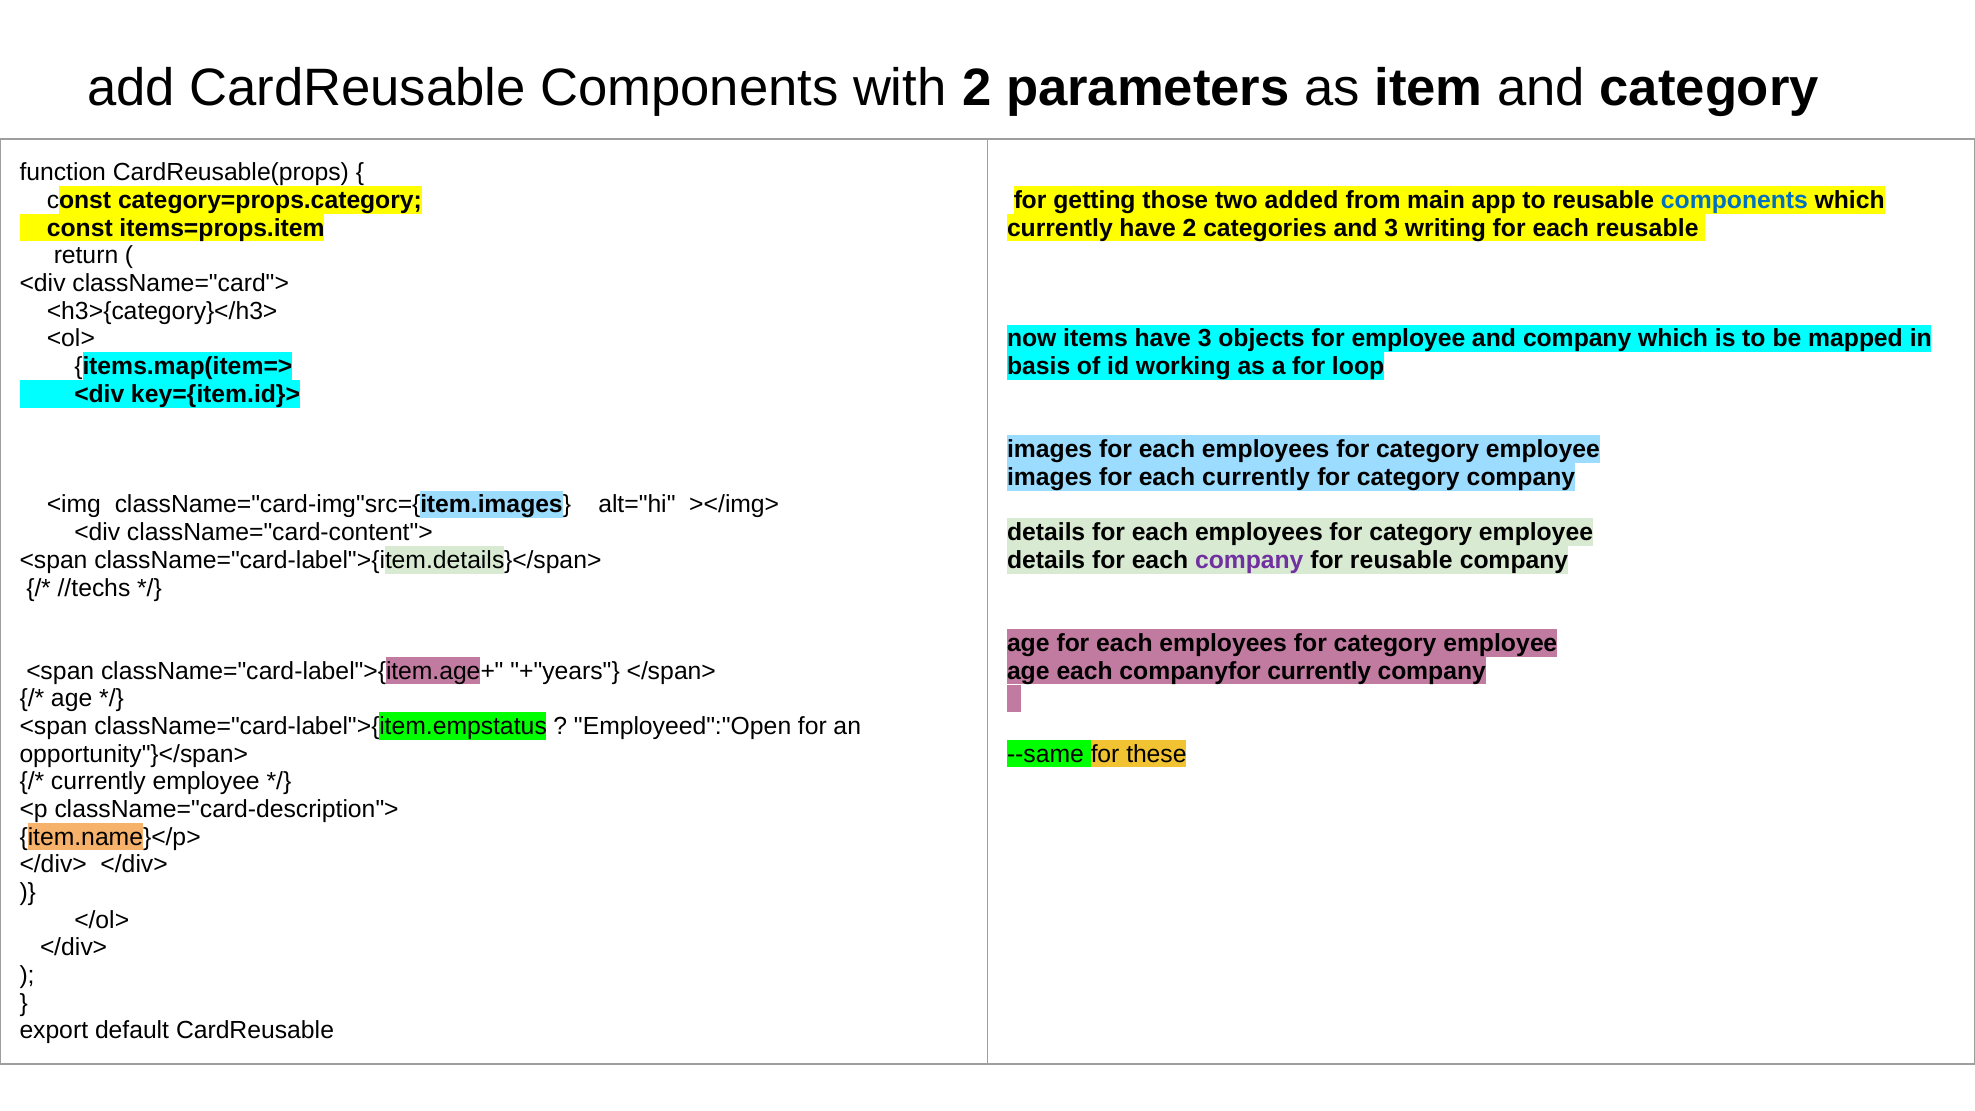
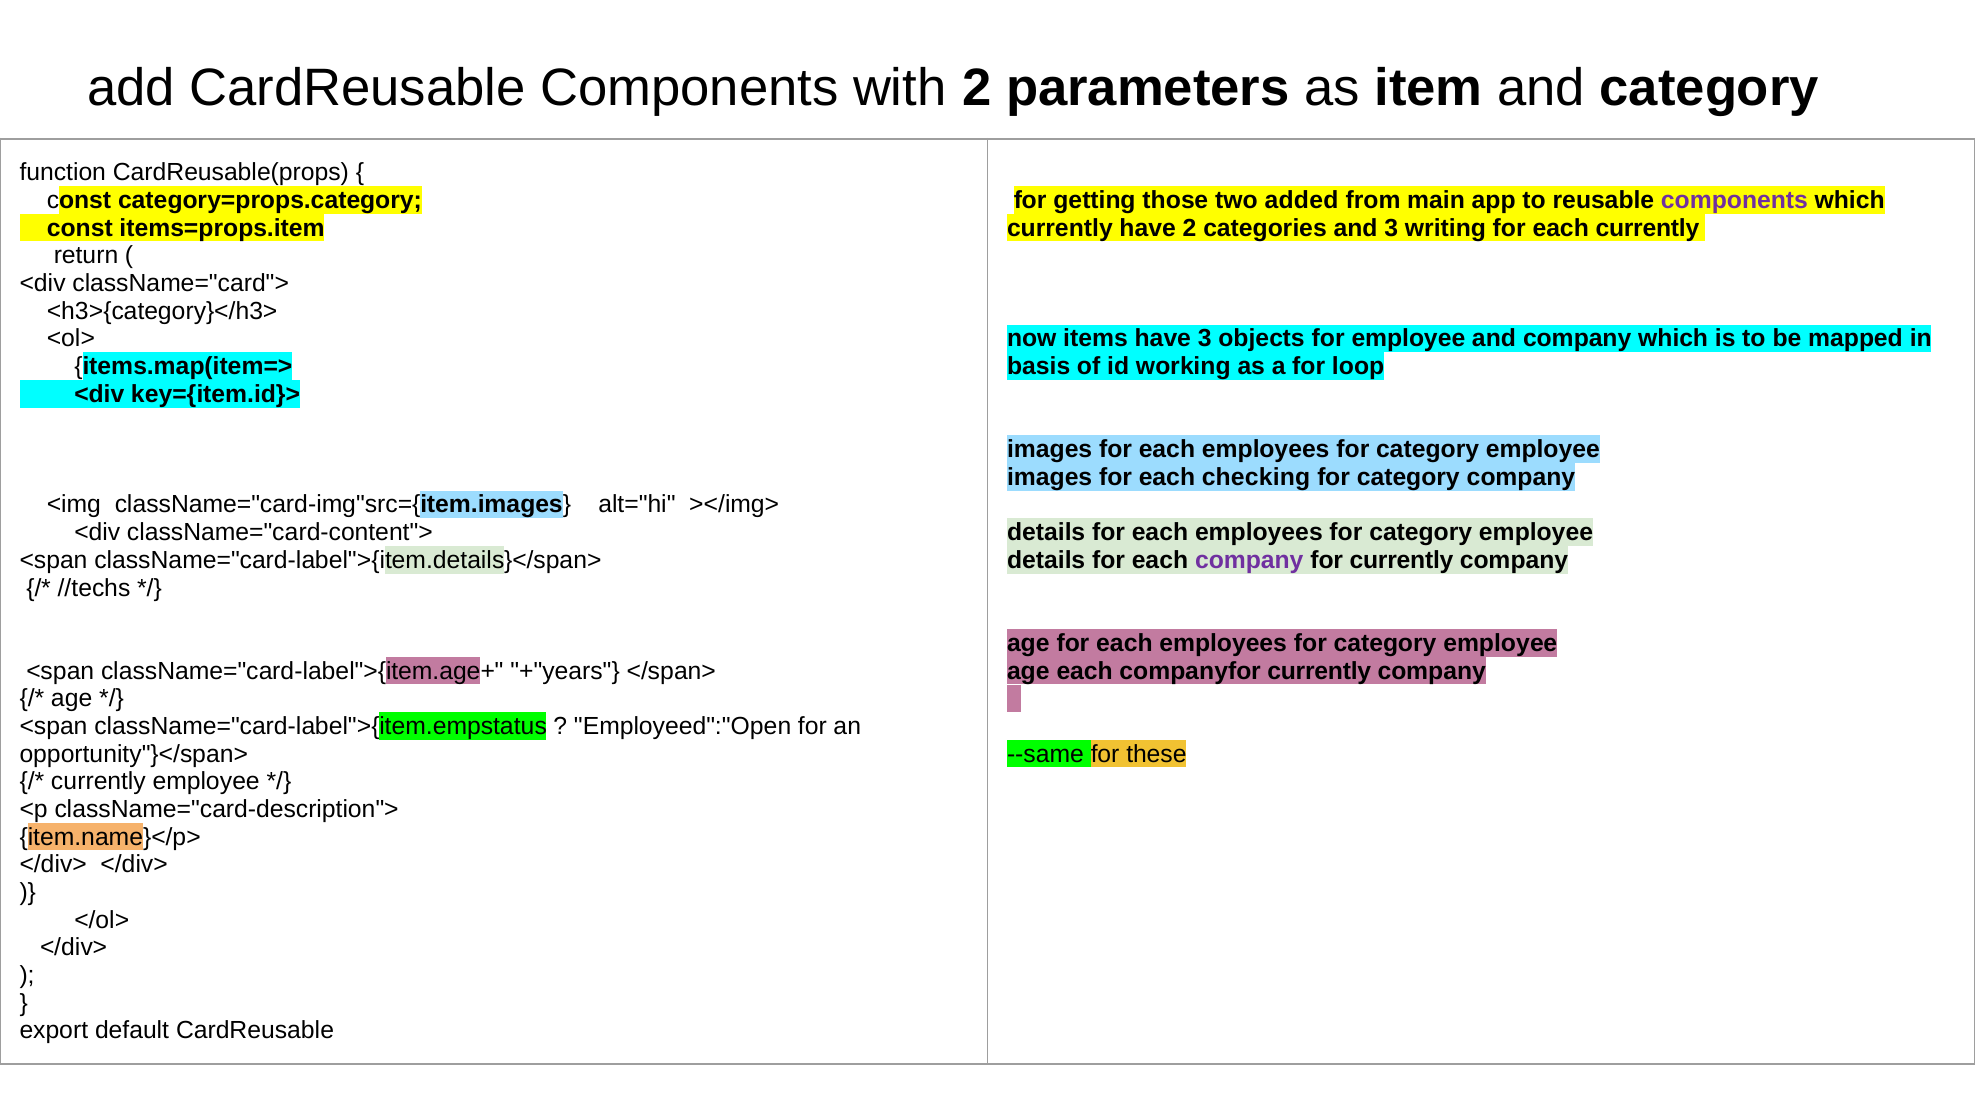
components colour: blue -> purple (1734, 200)
each reusable: reusable -> currently (1647, 228)
each currently: currently -> checking (1256, 477)
for reusable: reusable -> currently (1401, 560)
